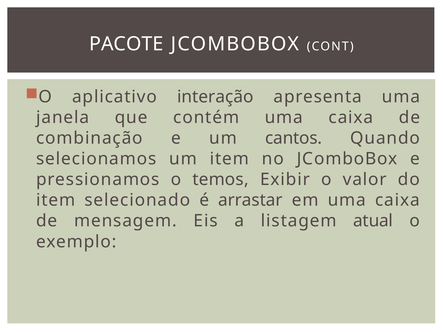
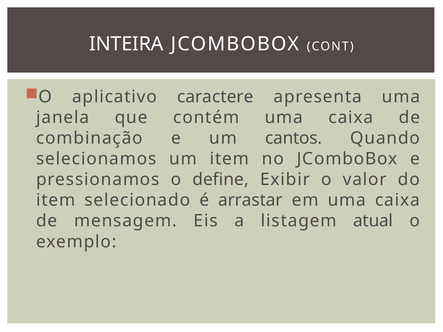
PACOTE: PACOTE -> INTEIRA (126, 44)
interação: interação -> caractere (215, 97)
temos: temos -> define (221, 180)
